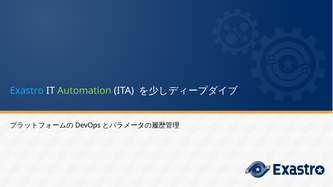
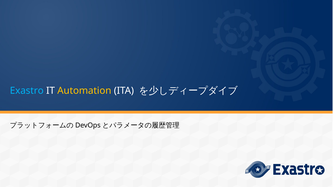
Automation colour: light green -> yellow (84, 91)
